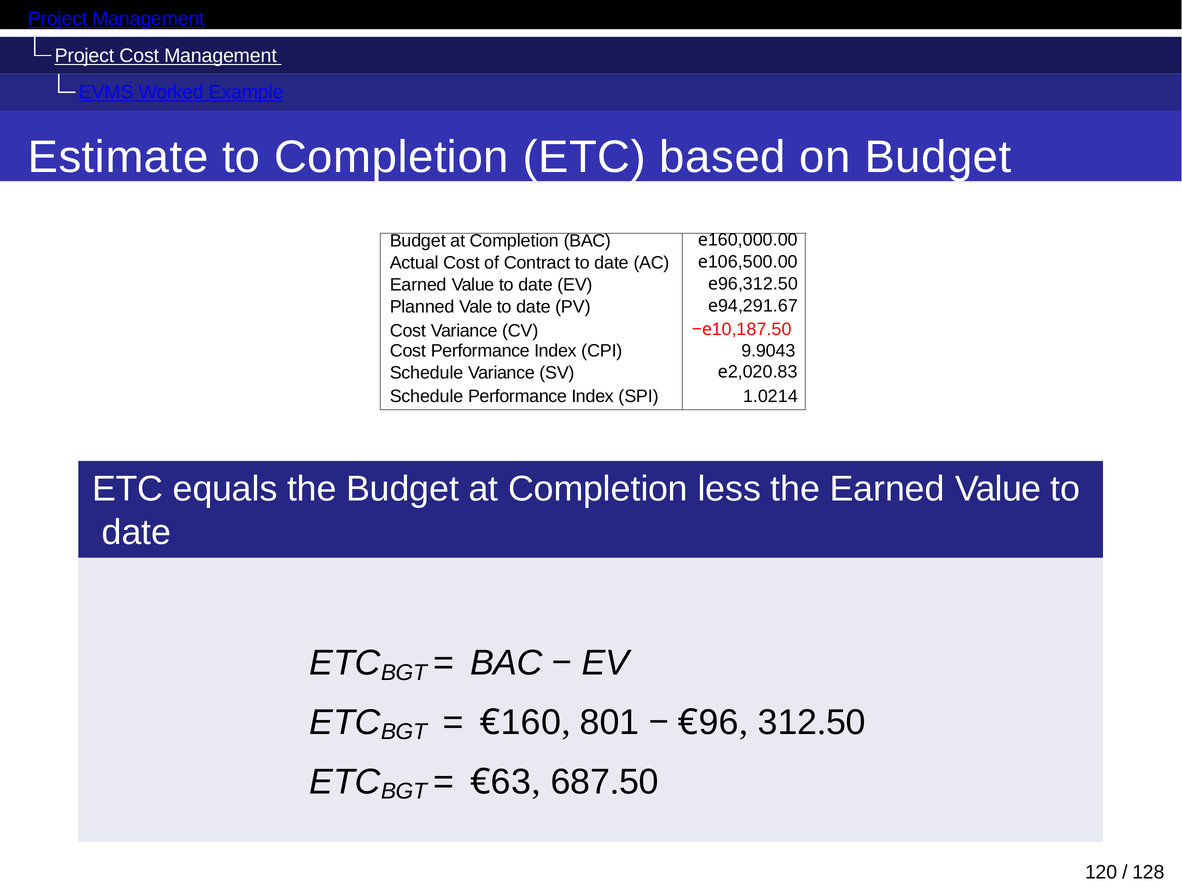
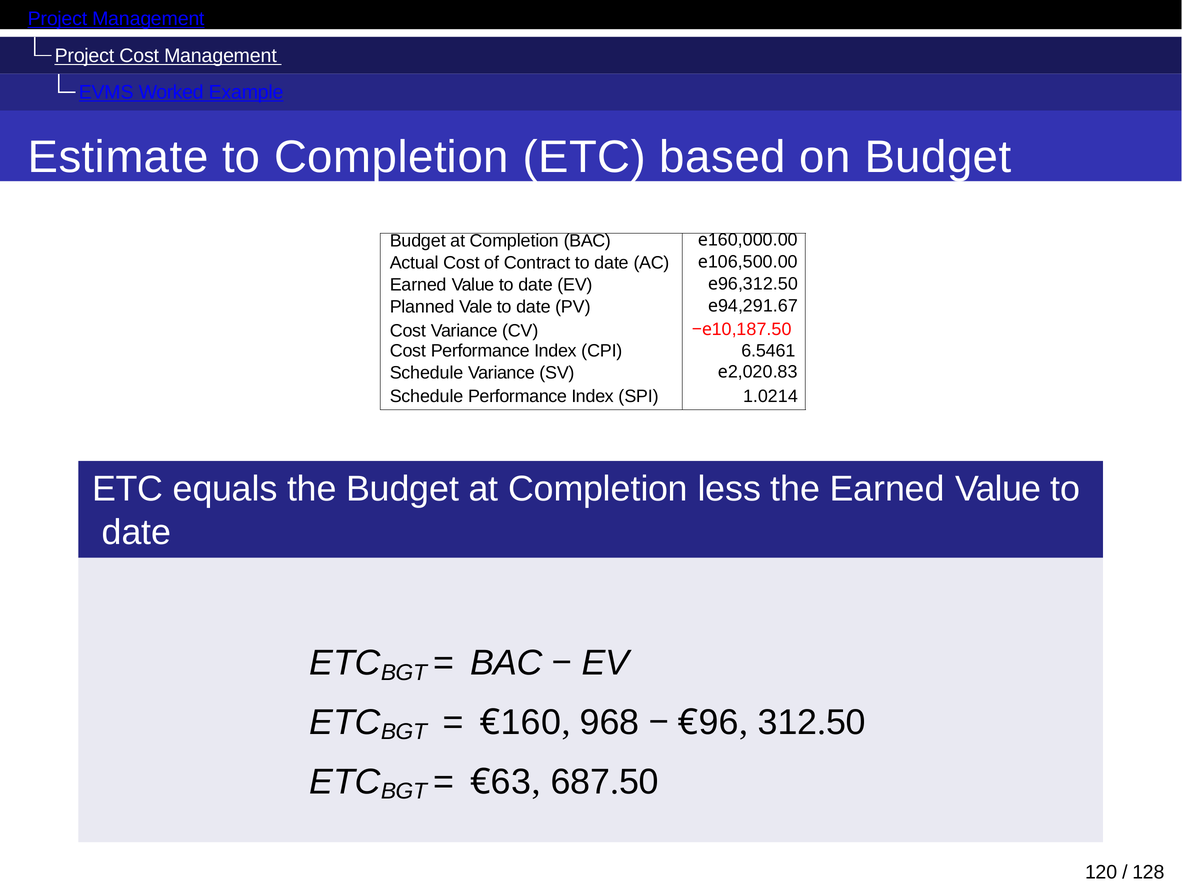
9.9043: 9.9043 -> 6.5461 (768, 351)
801: 801 -> 968 (609, 723)
